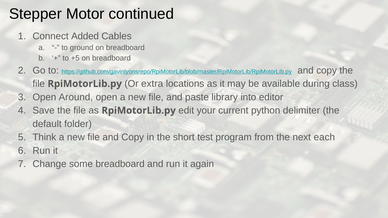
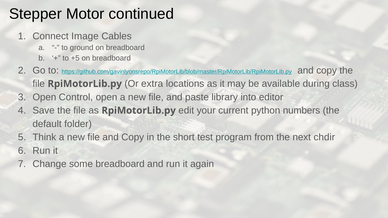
Added: Added -> Image (85, 36)
Around: Around -> Control (76, 97)
delimiter: delimiter -> numbers (302, 111)
each: each -> chdir (324, 137)
